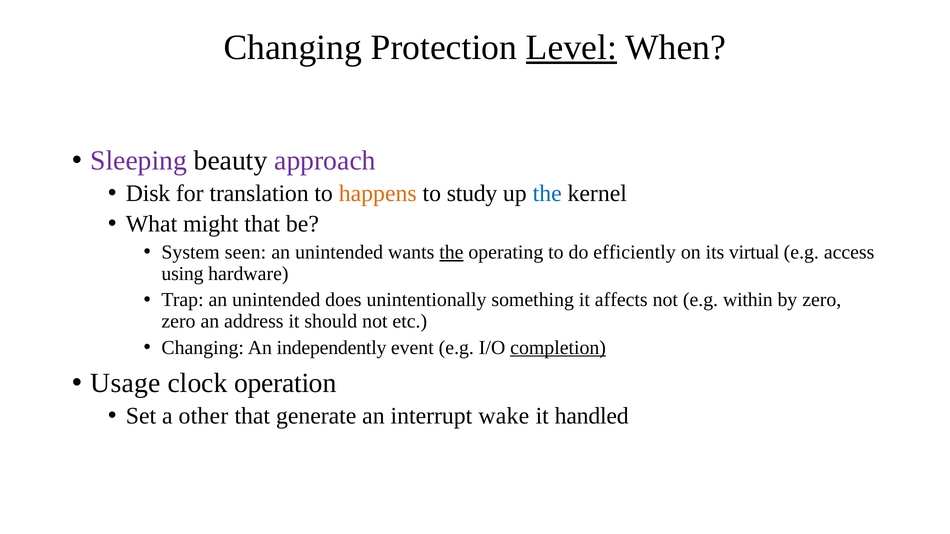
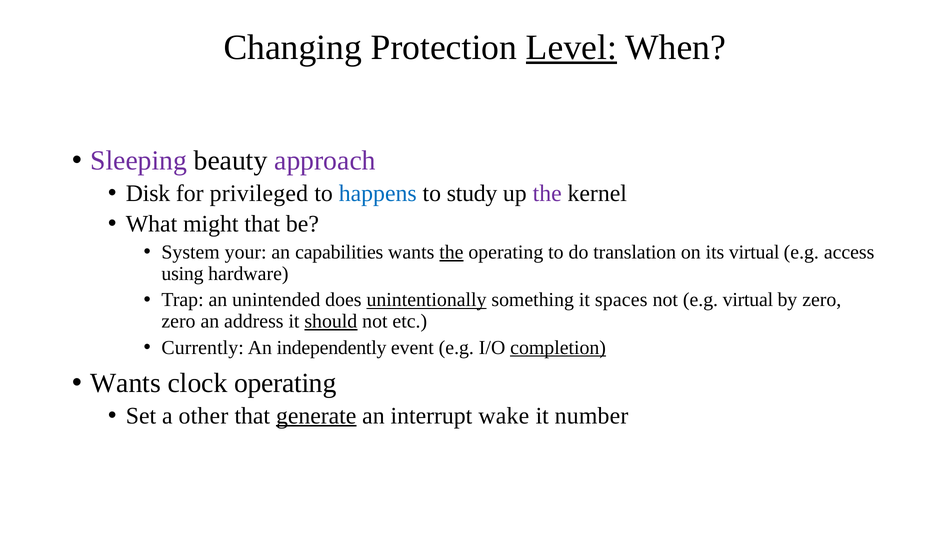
translation: translation -> privileged (259, 193)
happens colour: orange -> blue (378, 193)
the colour: blue -> purple (547, 193)
seen: seen -> your (246, 252)
unintended: unintended -> capabilities (339, 252)
efficiently: efficiently -> translation (635, 252)
unintentionally underline: none -> present (427, 300)
affects: affects -> spaces (621, 300)
e.g within: within -> virtual (748, 300)
should underline: none -> present (331, 321)
Changing: Changing -> Currently (203, 348)
Usage: Usage -> Wants (126, 383)
clock operation: operation -> operating (285, 383)
generate underline: none -> present (316, 416)
handled: handled -> number (592, 416)
